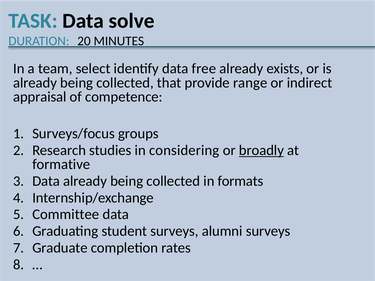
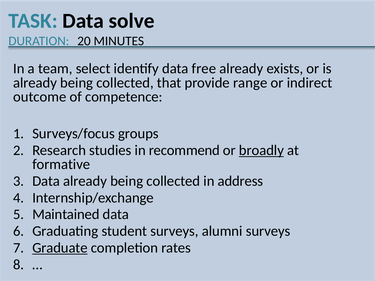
appraisal: appraisal -> outcome (40, 97)
considering: considering -> recommend (184, 150)
formats: formats -> address (240, 181)
Committee: Committee -> Maintained (66, 215)
Graduate underline: none -> present (60, 248)
